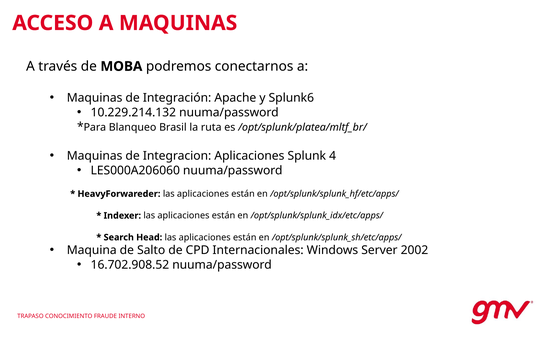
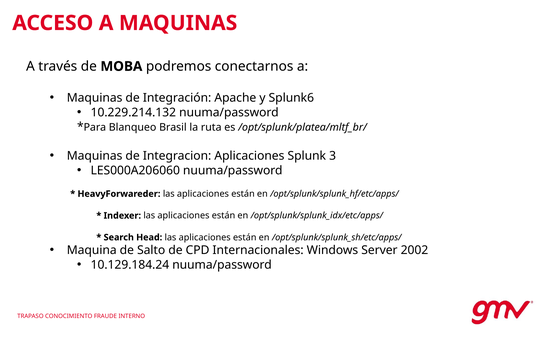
4: 4 -> 3 (333, 156)
16.702.908.52: 16.702.908.52 -> 10.129.184.24 (130, 265)
